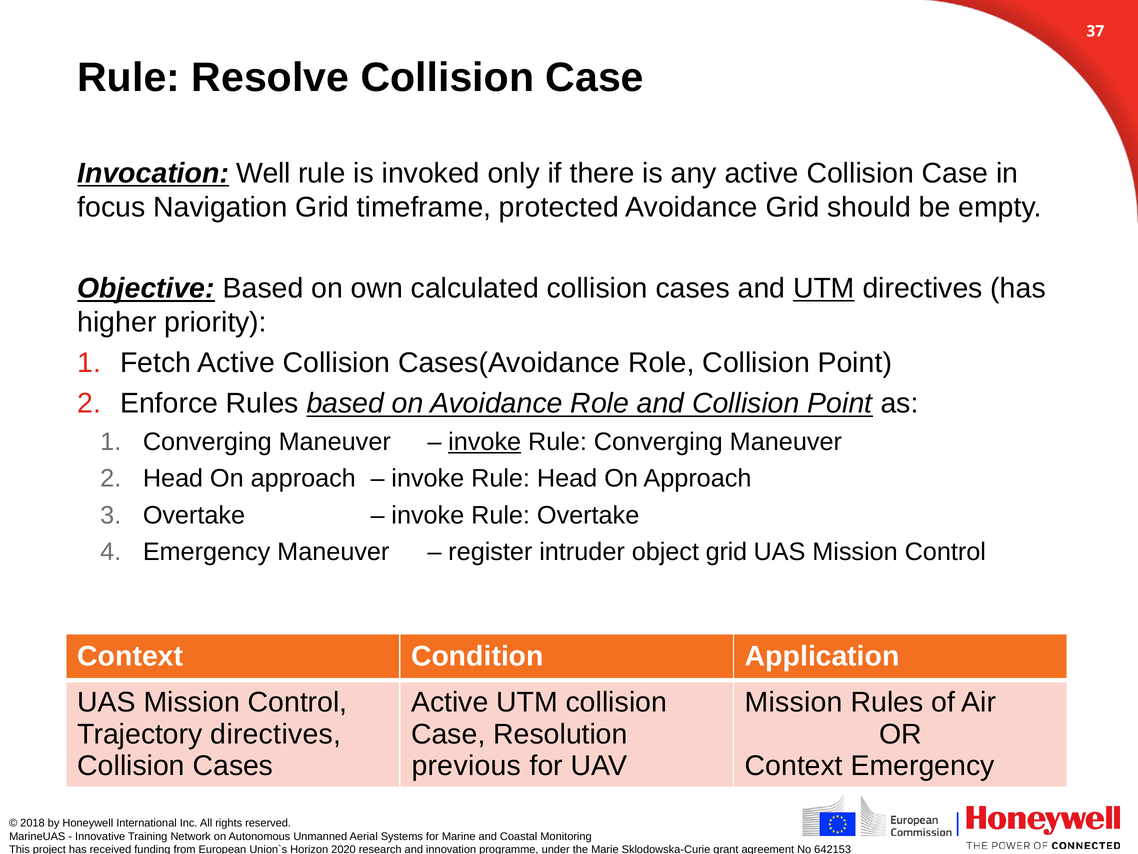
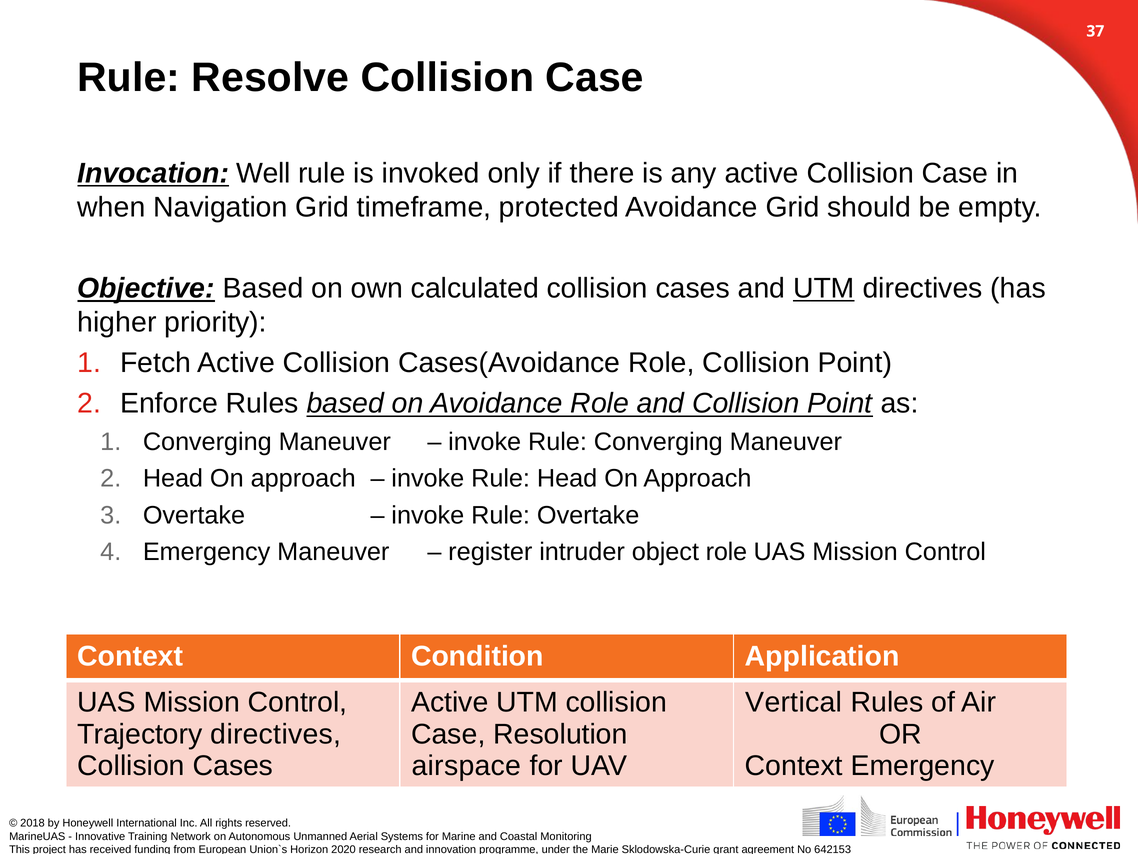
focus: focus -> when (111, 207)
invoke underline: present -> none (485, 442)
object grid: grid -> role (726, 552)
Mission: Mission -> Vertical (794, 702)
previous: previous -> airspace (466, 766)
